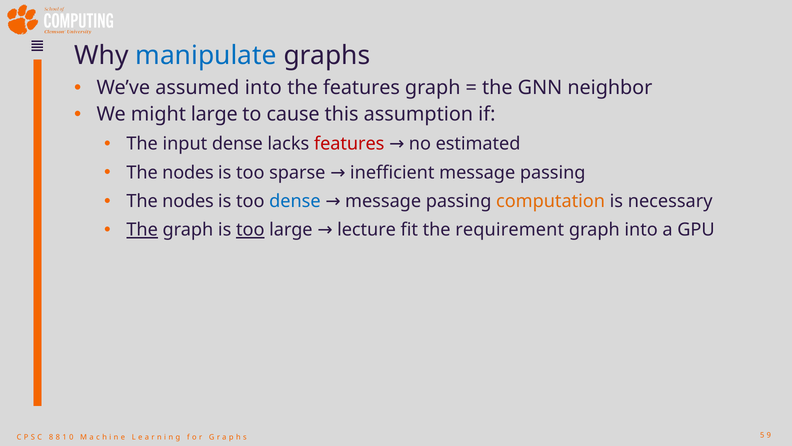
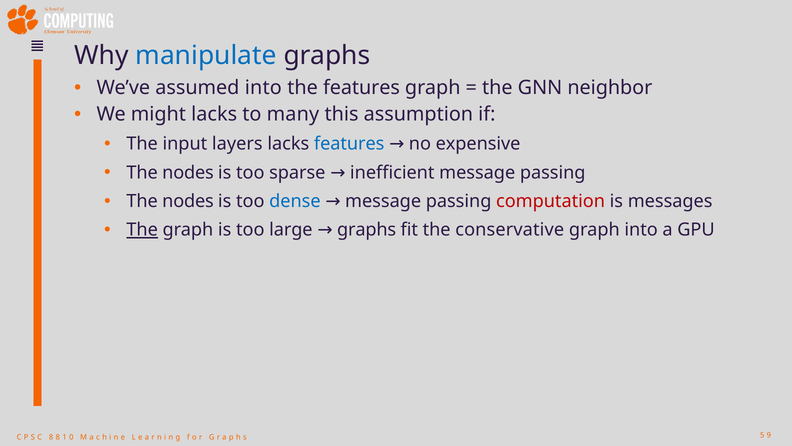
might large: large -> lacks (214, 114)
cause: cause -> many (293, 114)
input dense: dense -> layers (237, 144)
features colour: red -> blue (349, 144)
estimated: estimated -> expensive (478, 144)
computation colour: orange -> red (551, 201)
necessary: necessary -> messages (670, 201)
too underline: present -> none (250, 230)
large lecture: lecture -> graphs (367, 230)
requirement: requirement -> conservative (510, 230)
